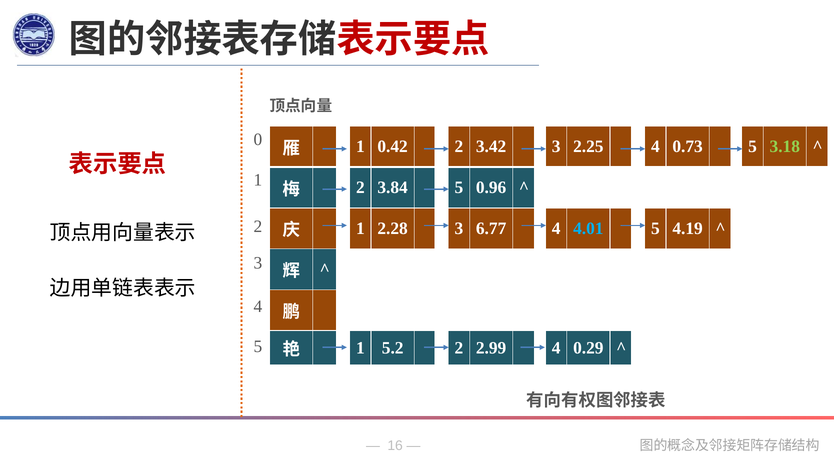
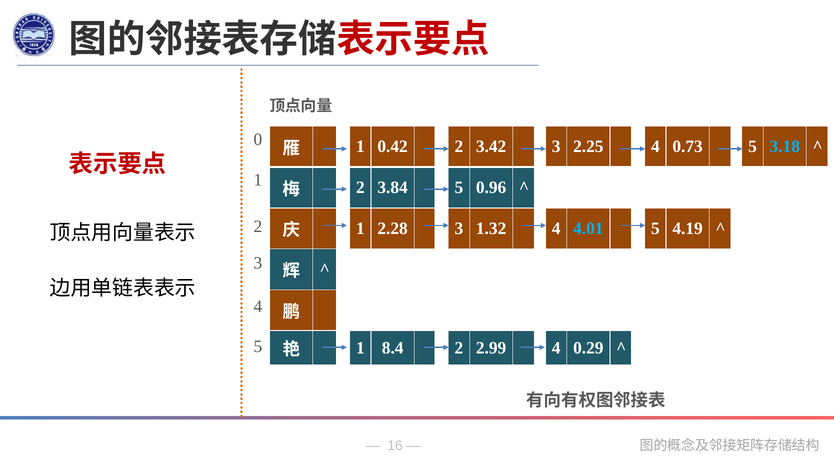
3.18 colour: light green -> light blue (785, 147)
6.77: 6.77 -> 1.32 (491, 228)
5.2: 5.2 -> 8.4 (393, 348)
